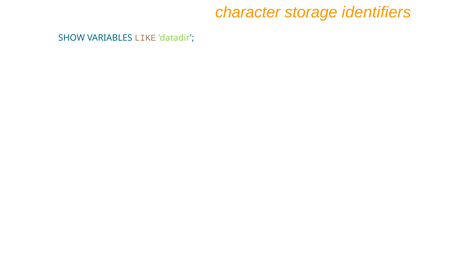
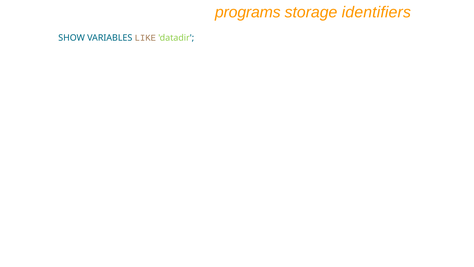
character: character -> programs (248, 12)
